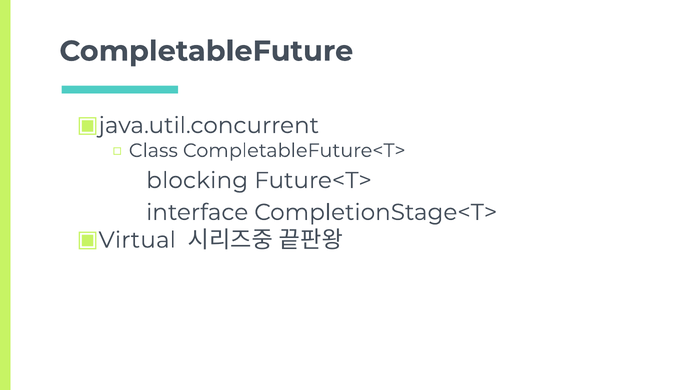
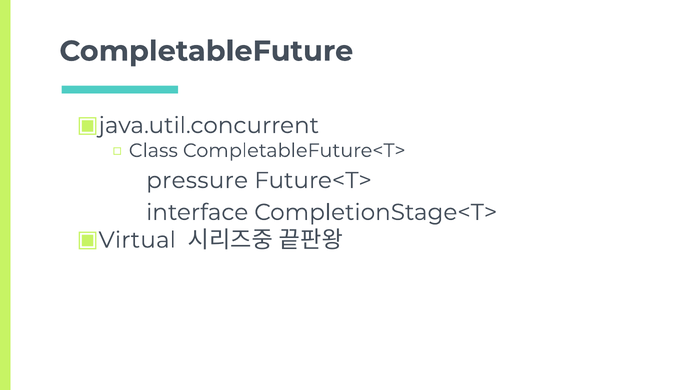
blocking: blocking -> pressure (197, 181)
